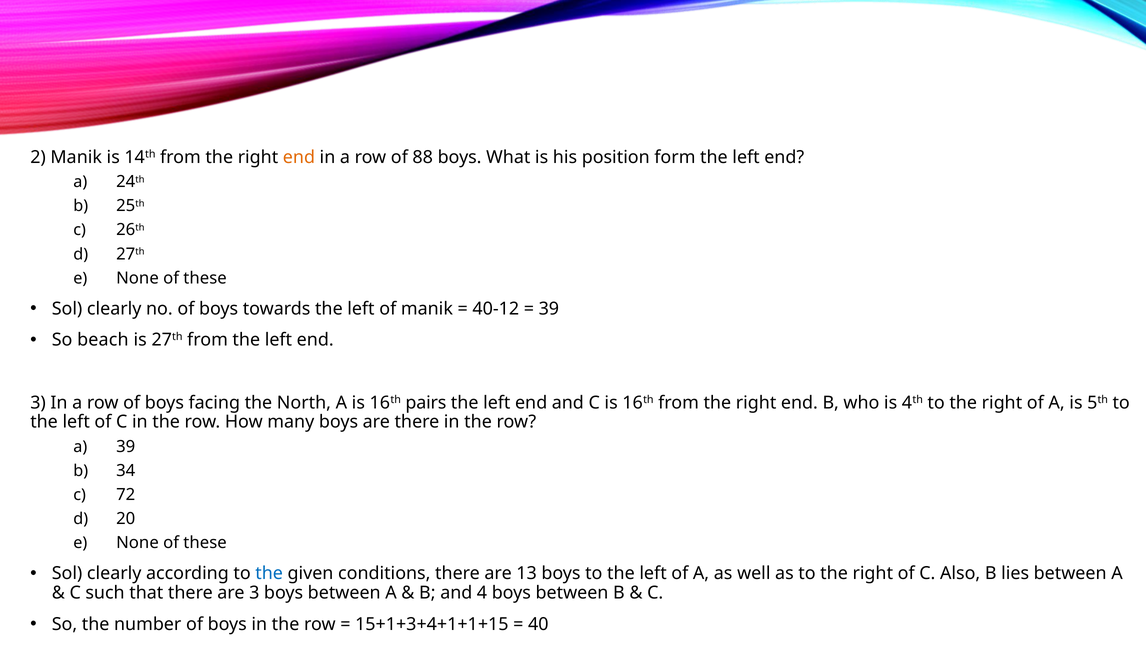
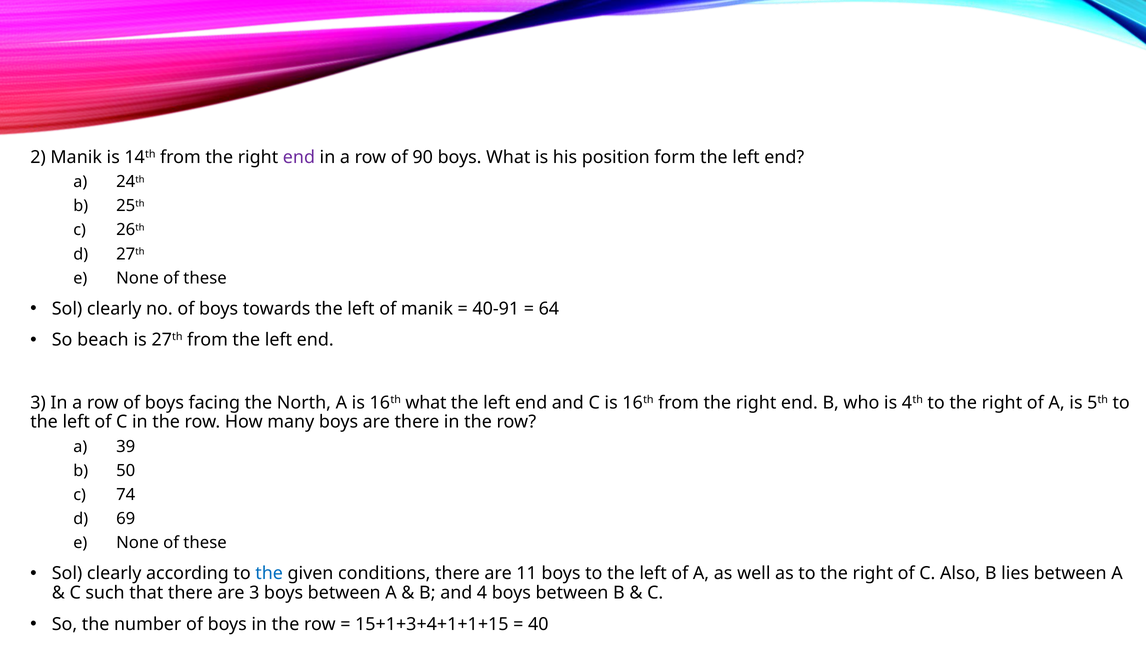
end colour: orange -> purple (299, 157)
88: 88 -> 90 (423, 157)
40-12: 40-12 -> 40-91 (496, 309)
39: 39 -> 64 (549, 309)
16th pairs: pairs -> what (426, 402)
34: 34 -> 50 (126, 470)
72: 72 -> 74 (126, 494)
20: 20 -> 69 (126, 519)
13: 13 -> 11 (527, 573)
